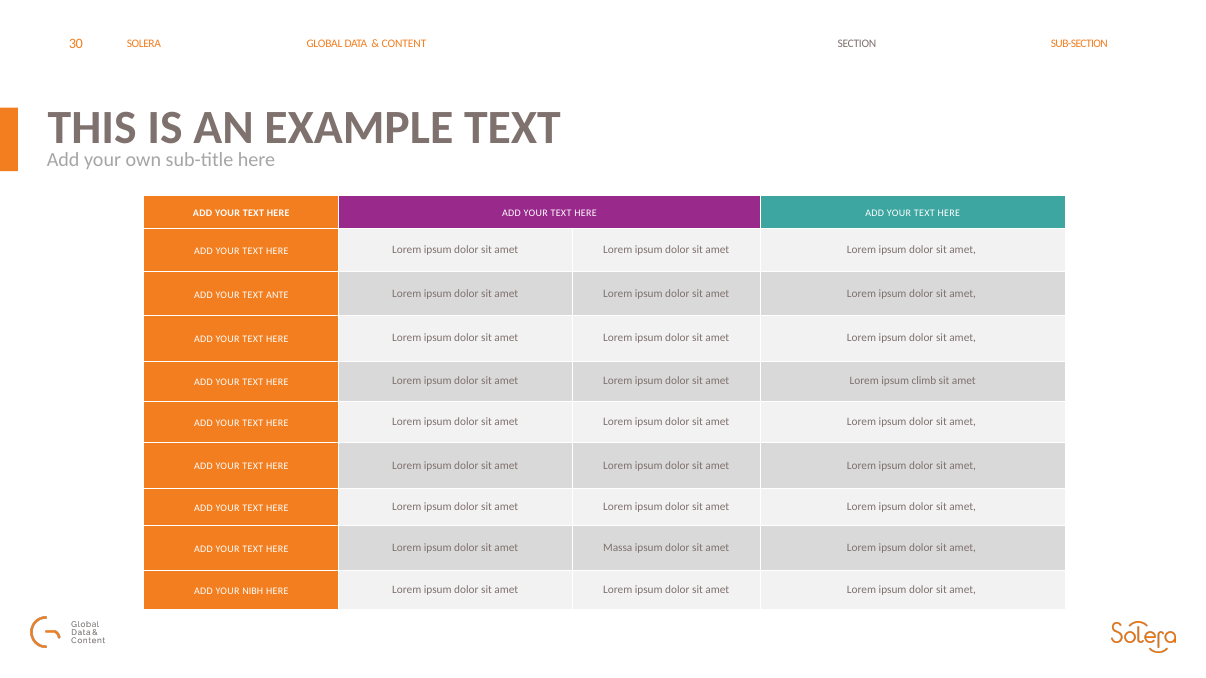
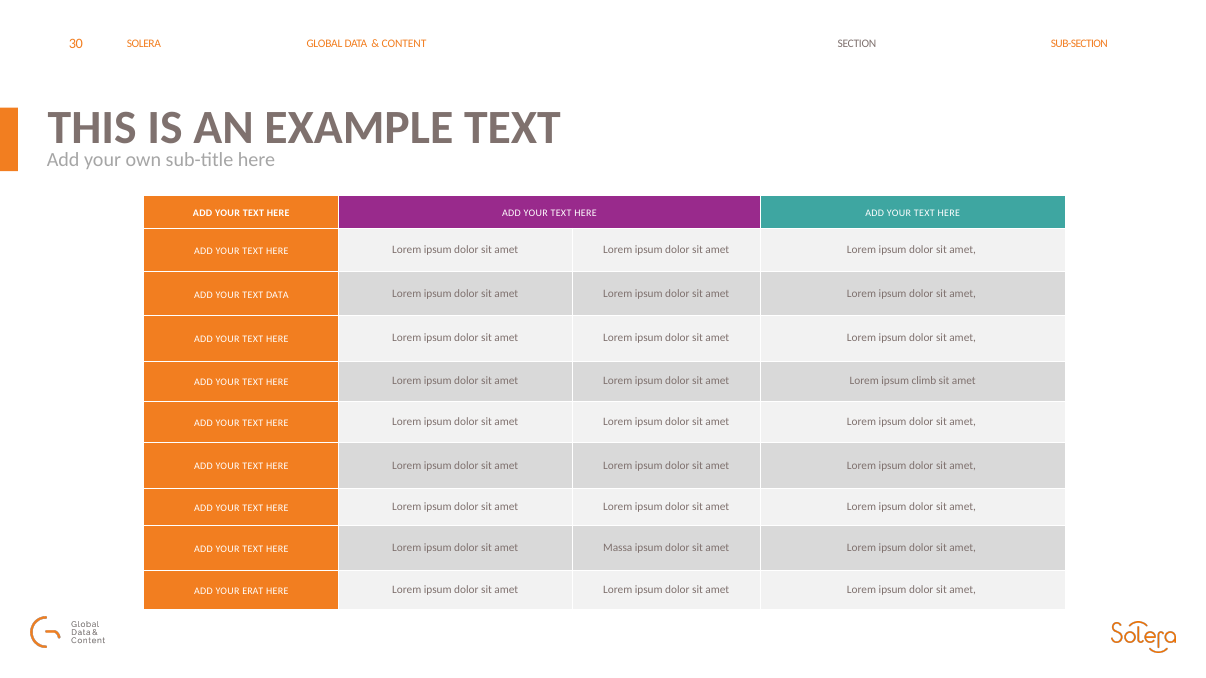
TEXT ANTE: ANTE -> DATA (277, 295)
NIBH: NIBH -> ERAT (253, 591)
